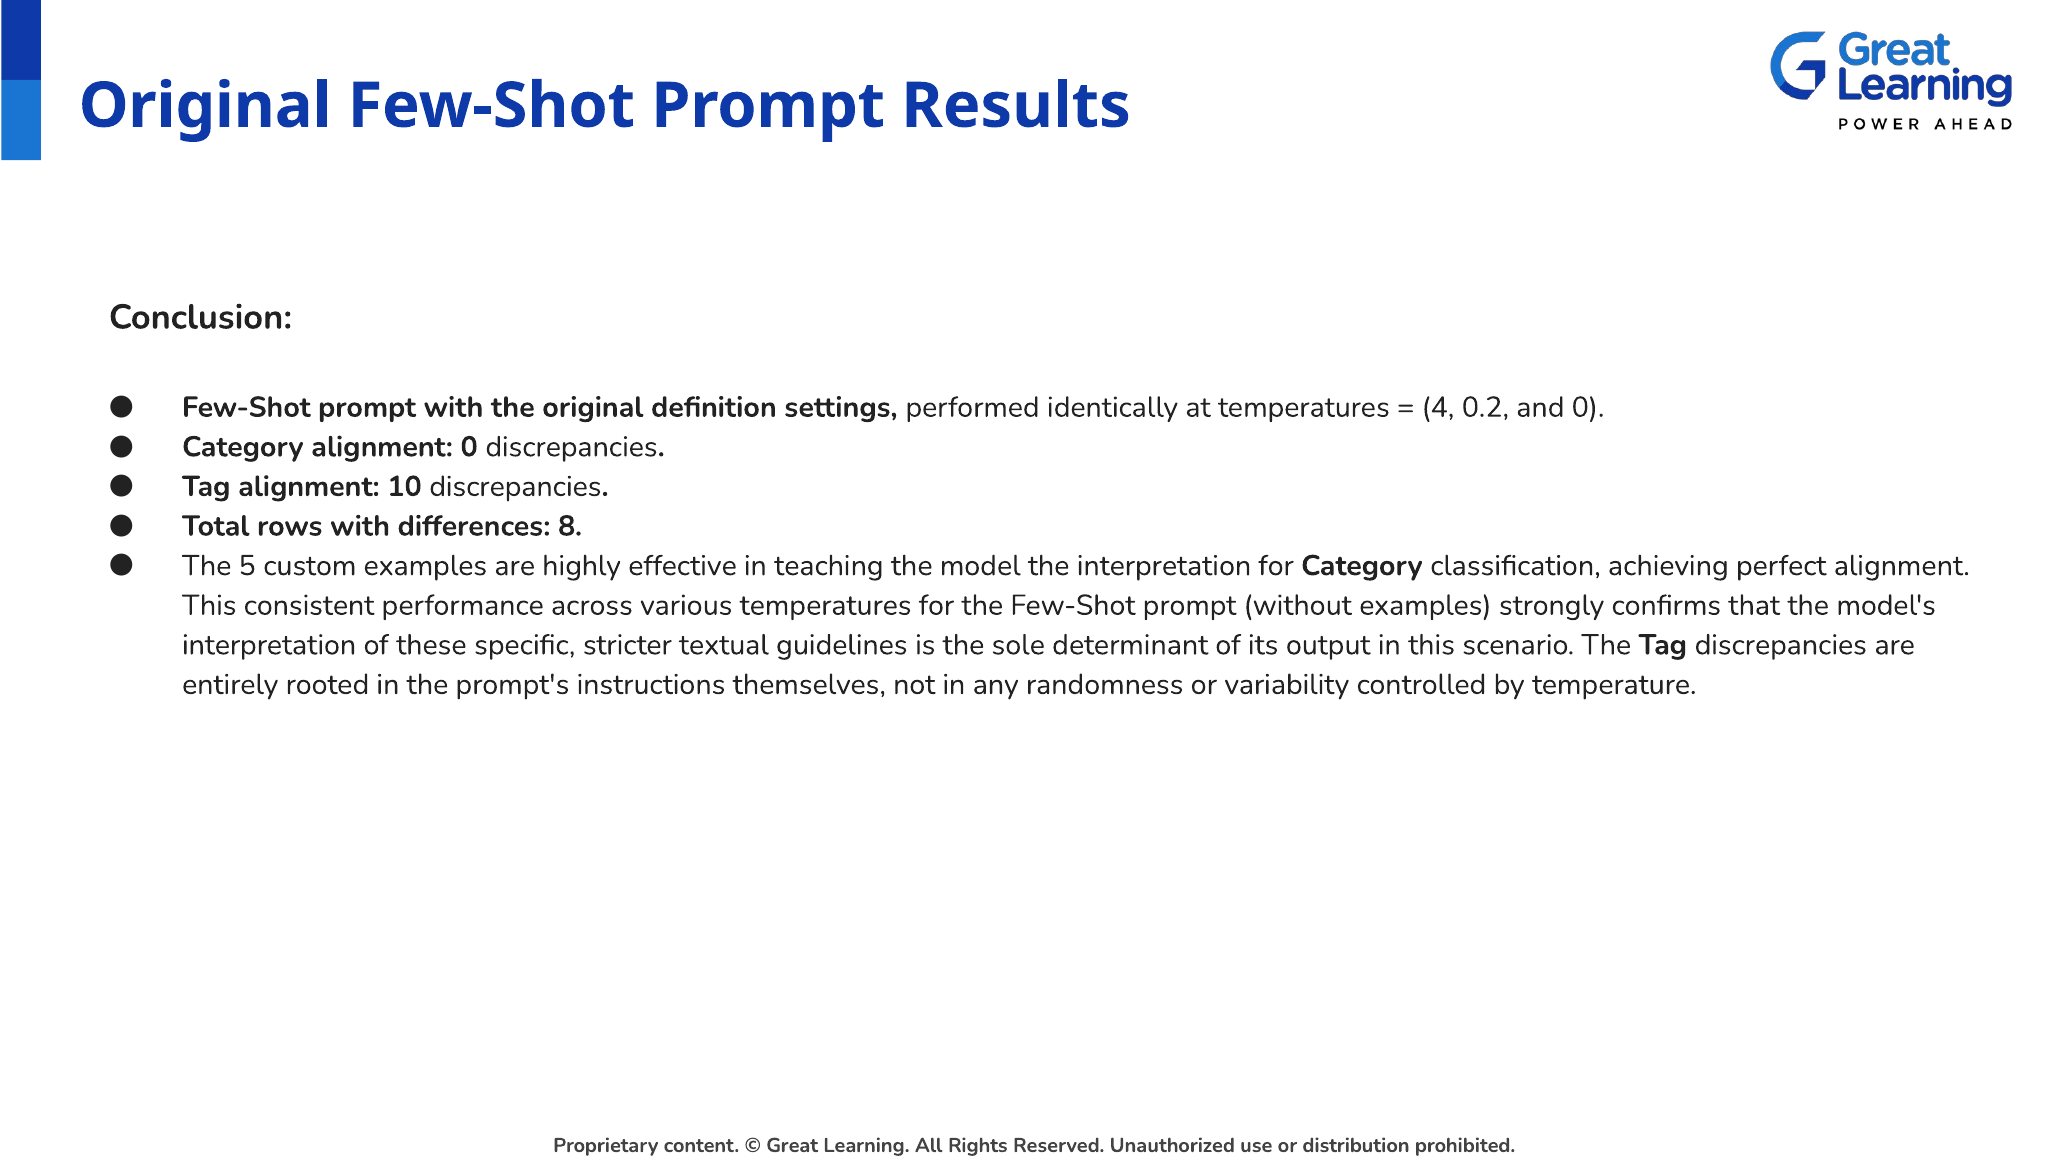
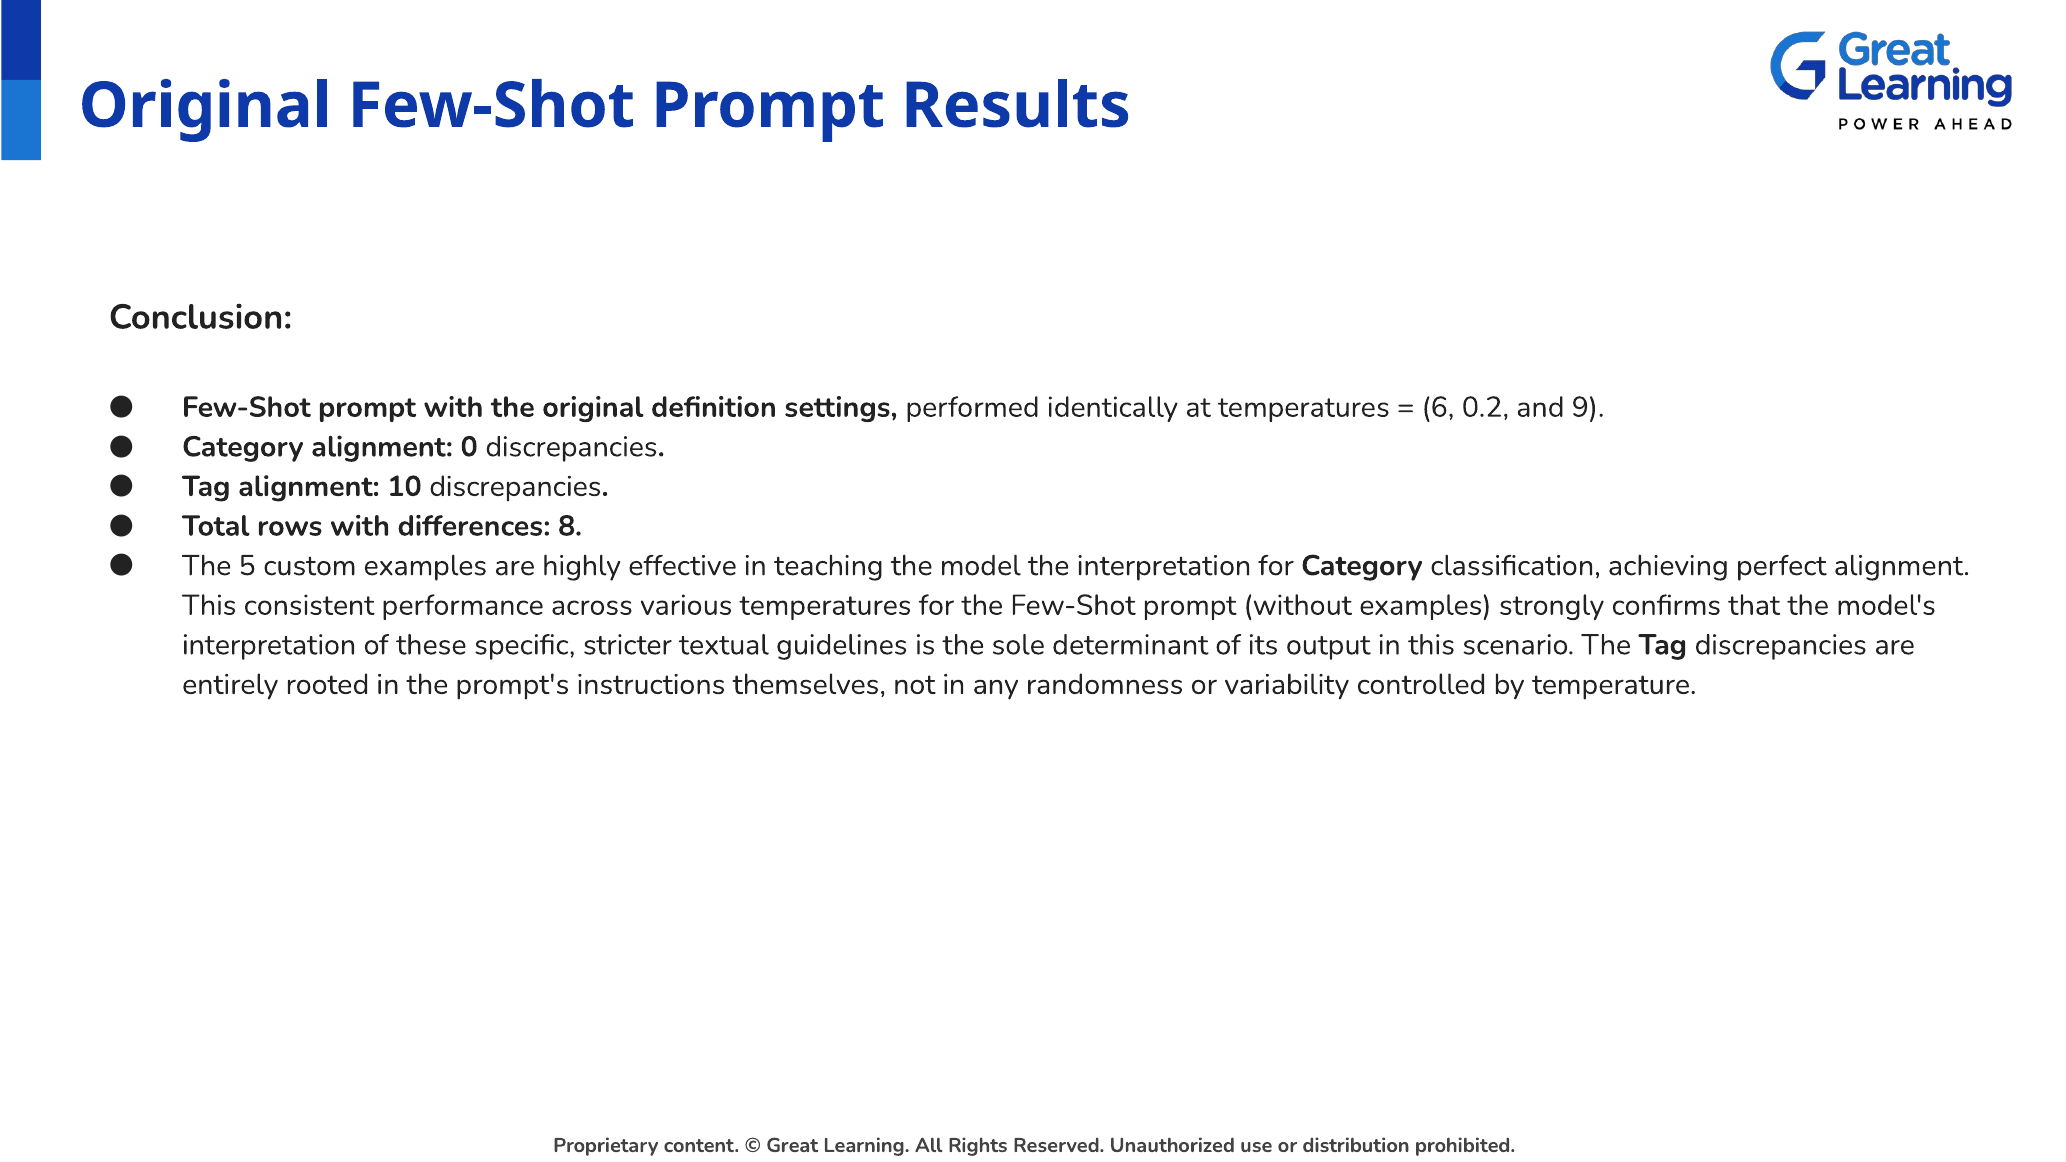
4: 4 -> 6 (1438, 407)
and 0: 0 -> 9 (1588, 407)
